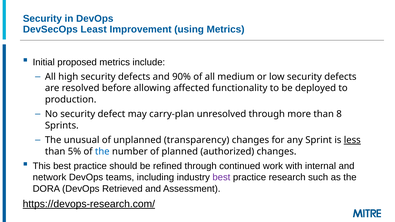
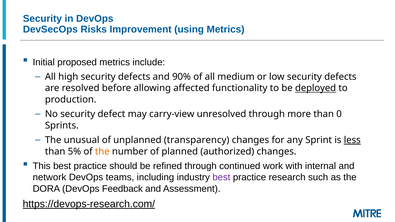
Least: Least -> Risks (94, 29)
deployed underline: none -> present (316, 88)
carry-plan: carry-plan -> carry-view (172, 114)
8: 8 -> 0 (339, 114)
the colour: blue -> orange (102, 152)
Retrieved: Retrieved -> Feedback (122, 189)
